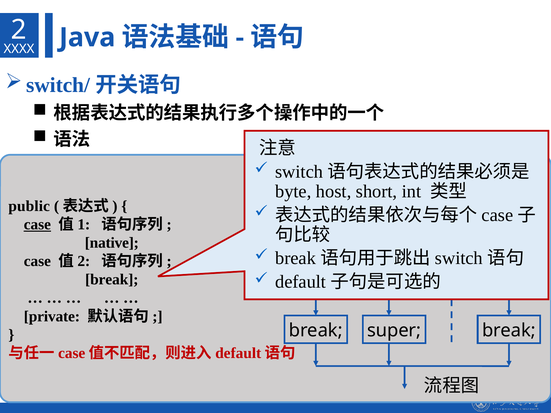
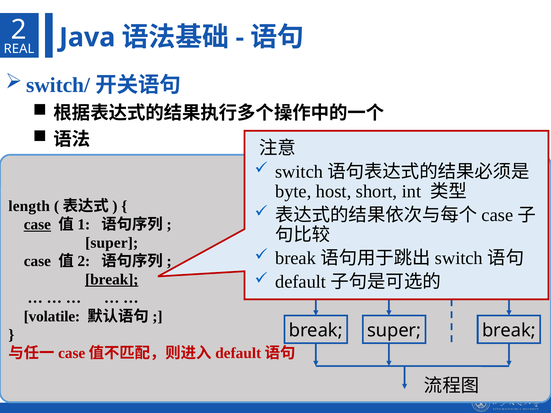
XXXX: XXXX -> REAL (19, 49)
public: public -> length (29, 206)
native: native -> super (112, 243)
break underline: none -> present (112, 280)
private: private -> volatile (52, 316)
